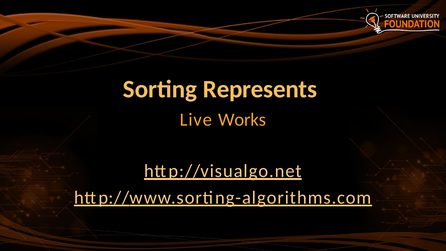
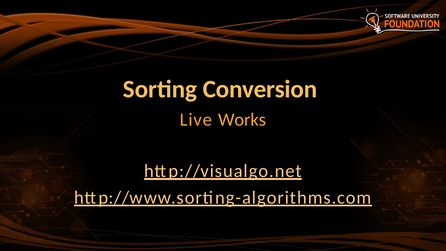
Represents: Represents -> Conversion (260, 89)
